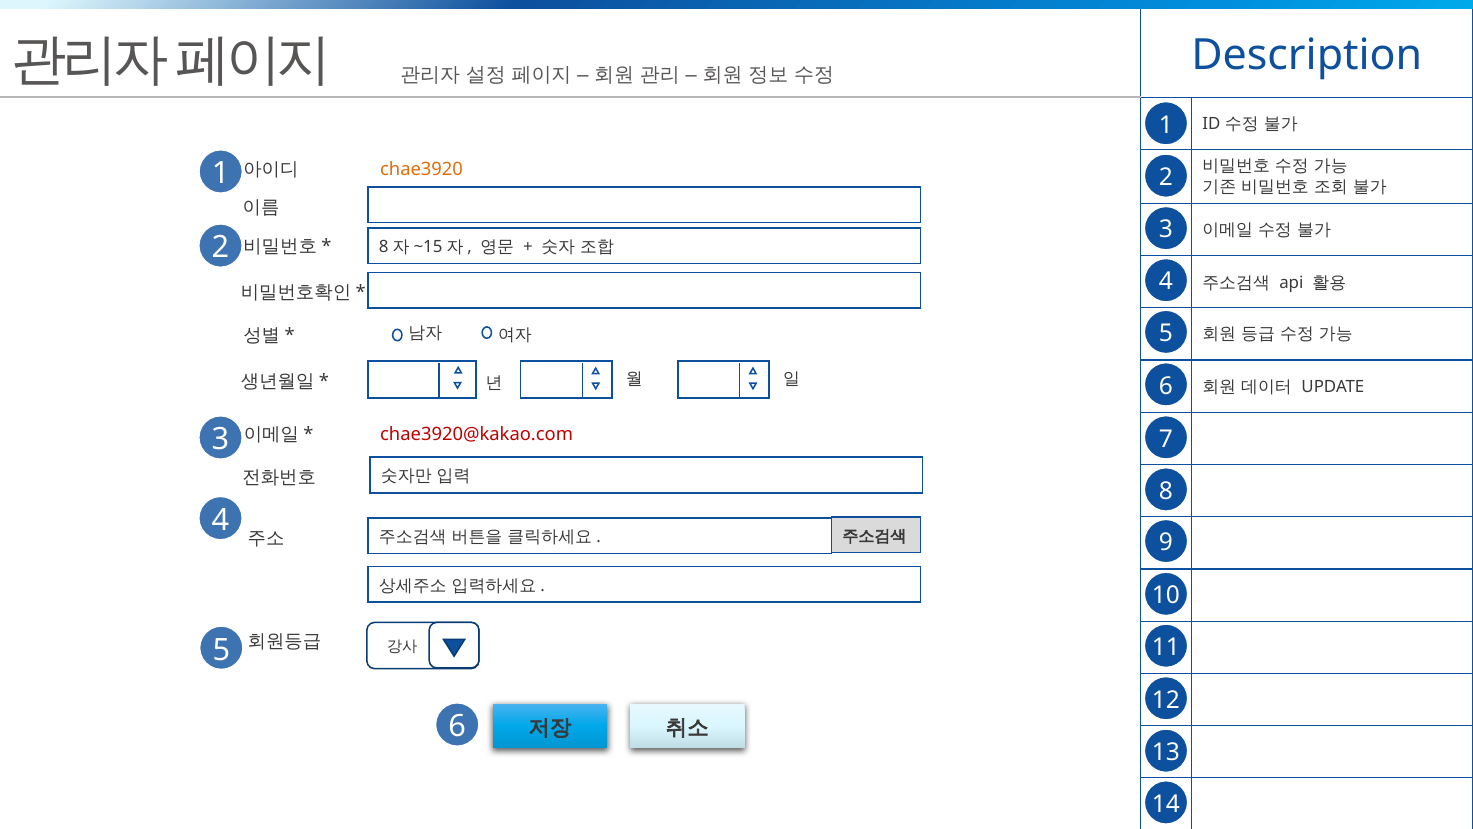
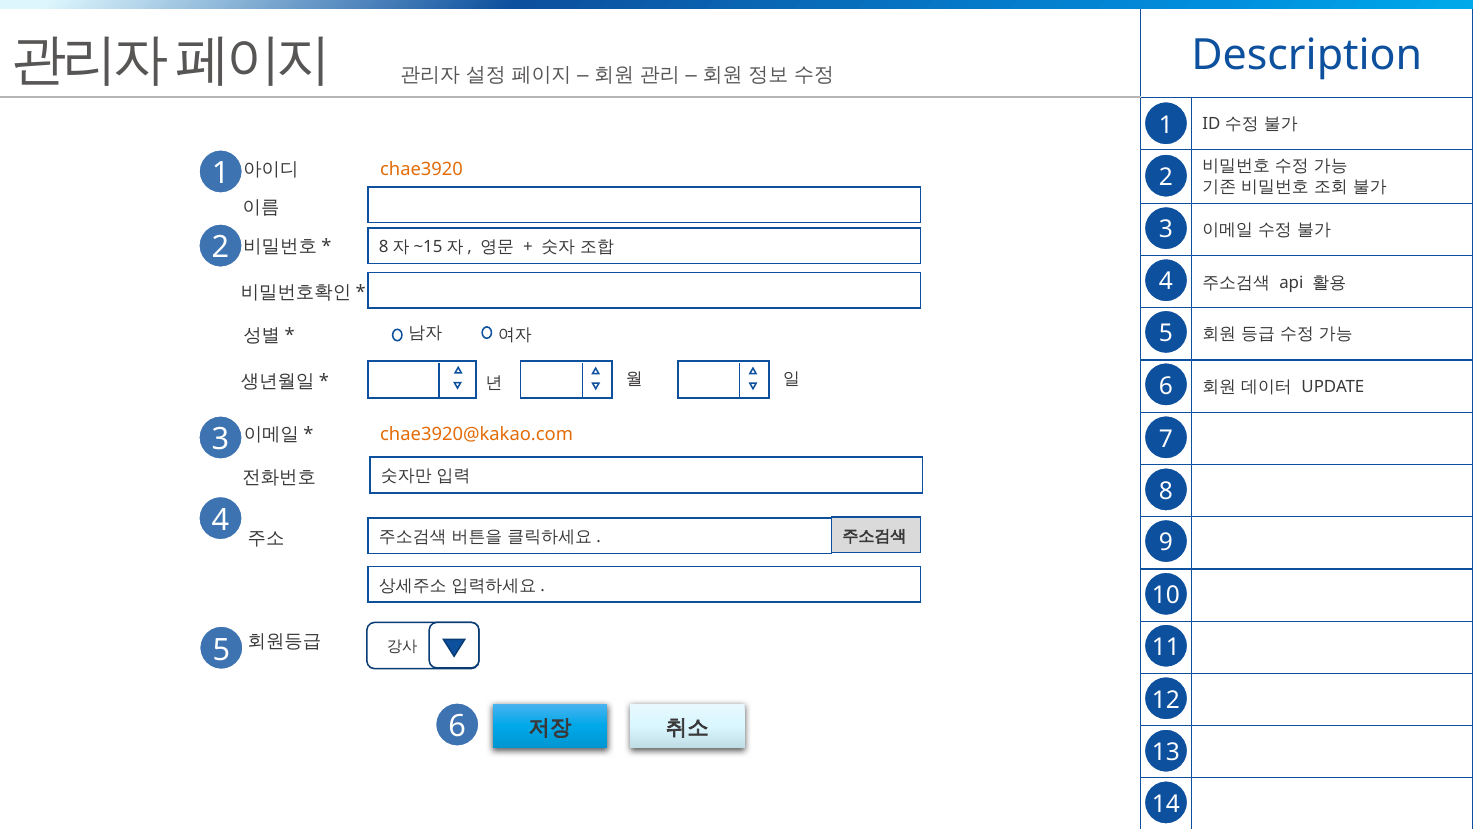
chae3920@kakao.com colour: red -> orange (477, 434)
